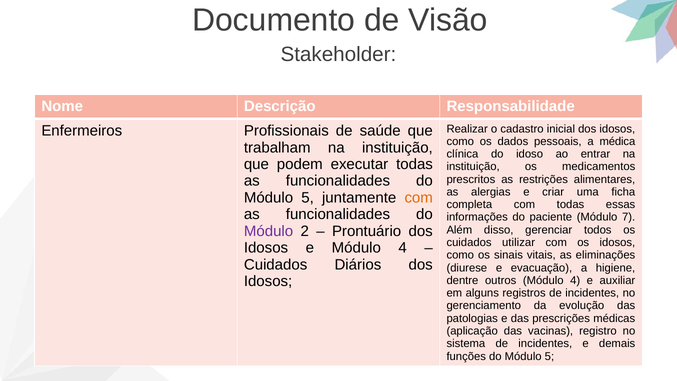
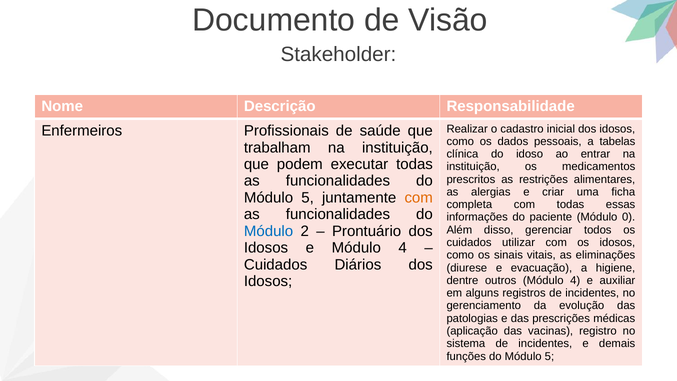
médica: médica -> tabelas (617, 141)
7: 7 -> 0 (629, 217)
Módulo colour: purple -> blue (269, 231)
